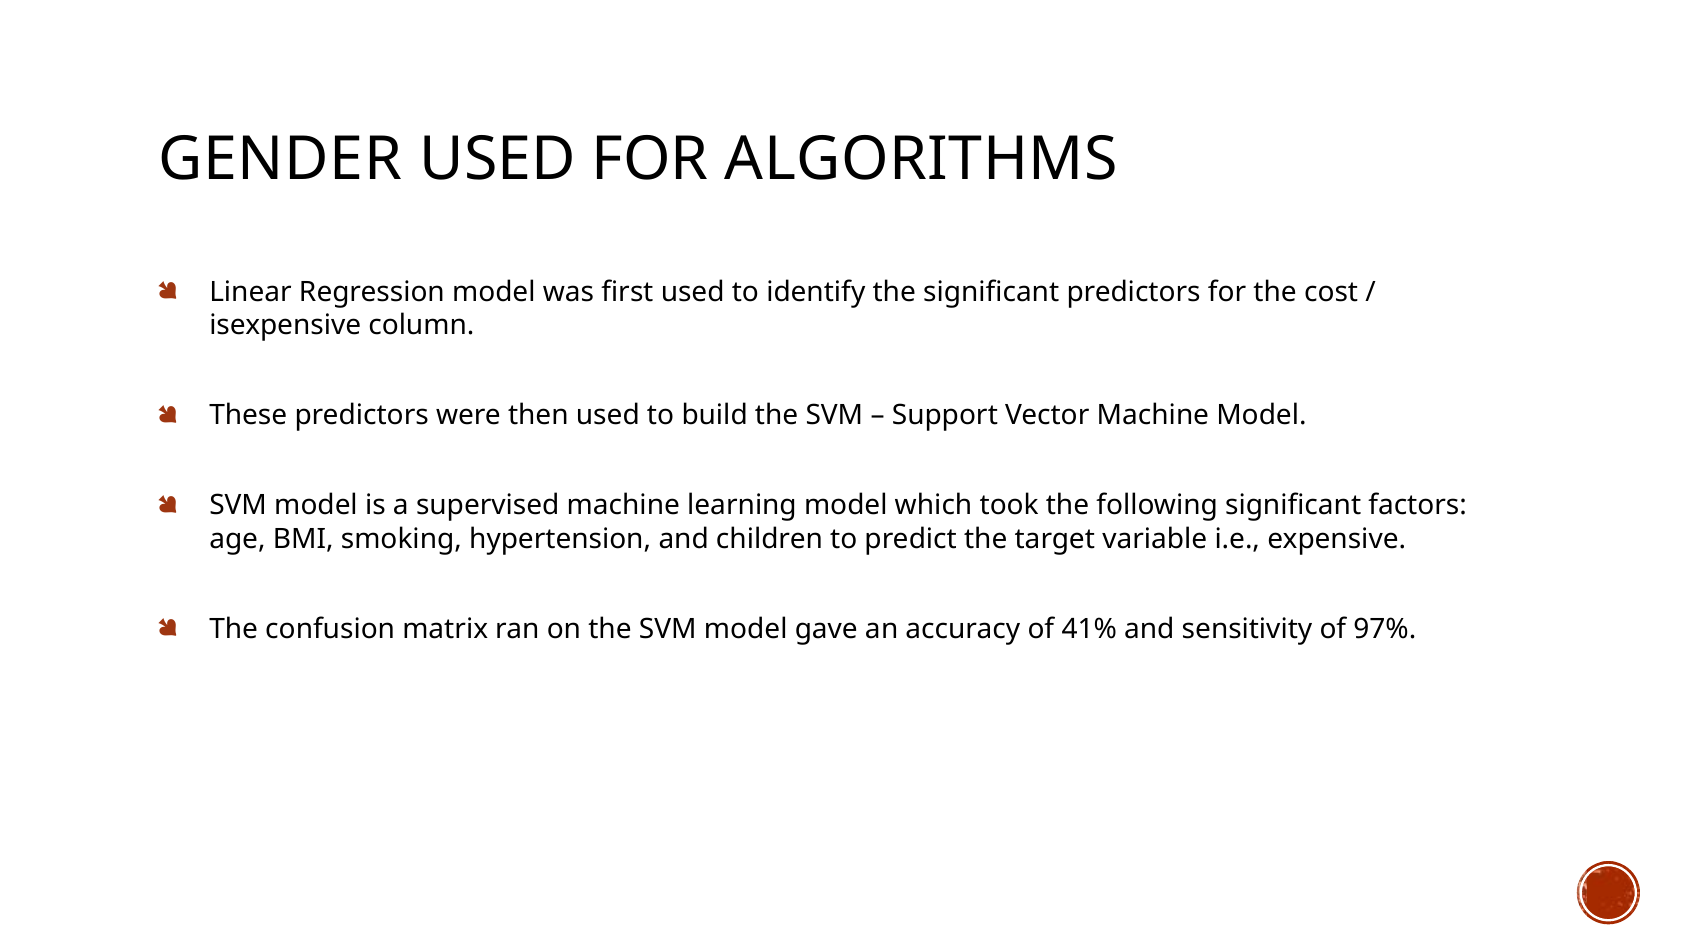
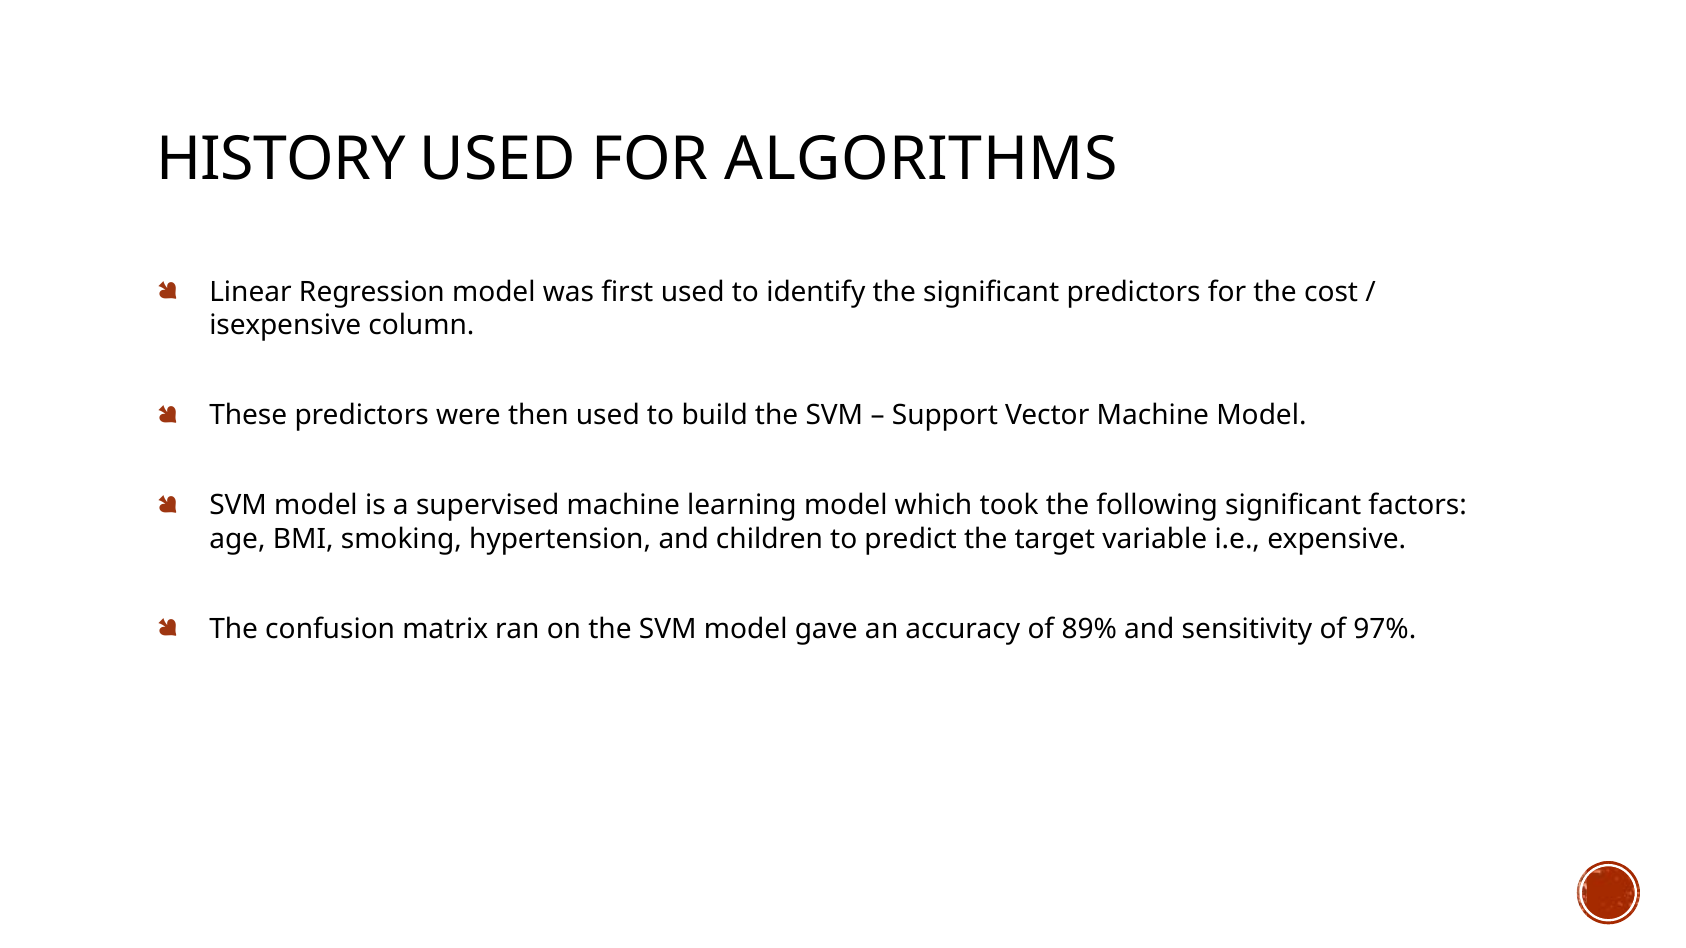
GENDER: GENDER -> HISTORY (281, 159)
41%: 41% -> 89% (1089, 629)
